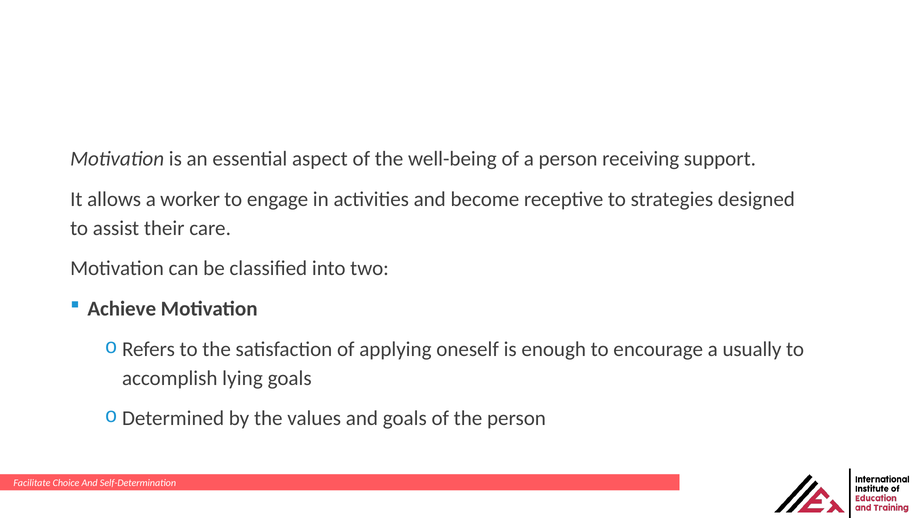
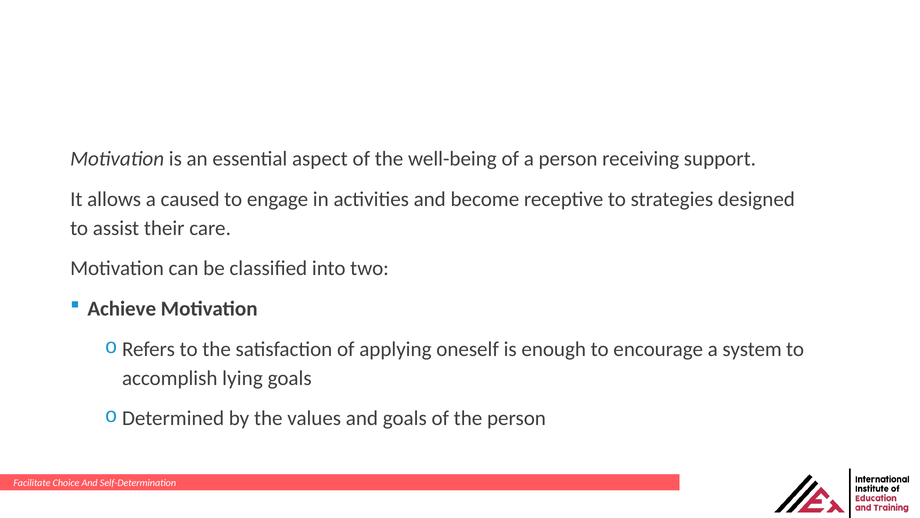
worker: worker -> caused (190, 199)
usually: usually -> system (752, 349)
